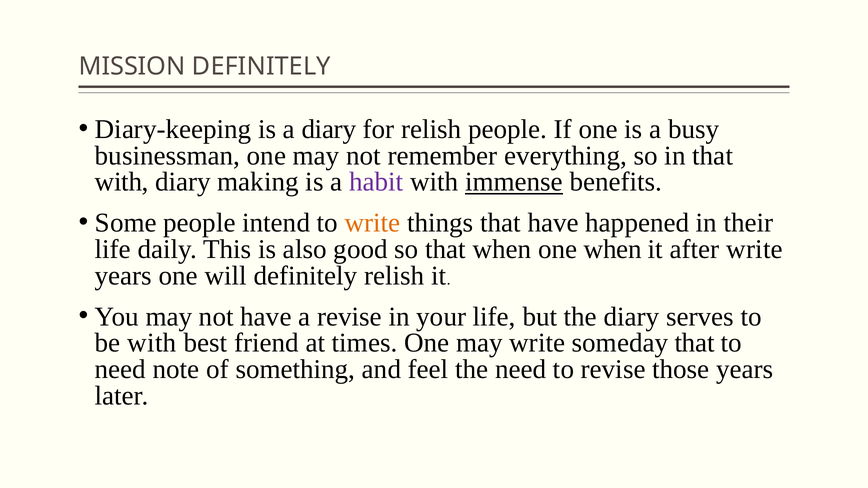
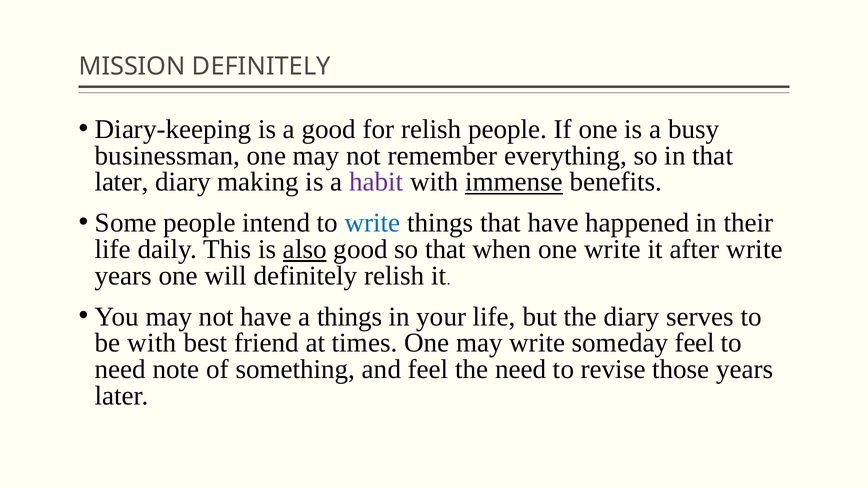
a diary: diary -> good (329, 129)
with: with -> later (122, 182)
write colour: orange -> blue (373, 223)
also underline: none -> present (305, 249)
one when: when -> write (612, 249)
a revise: revise -> things (350, 317)
someday that: that -> feel (695, 343)
